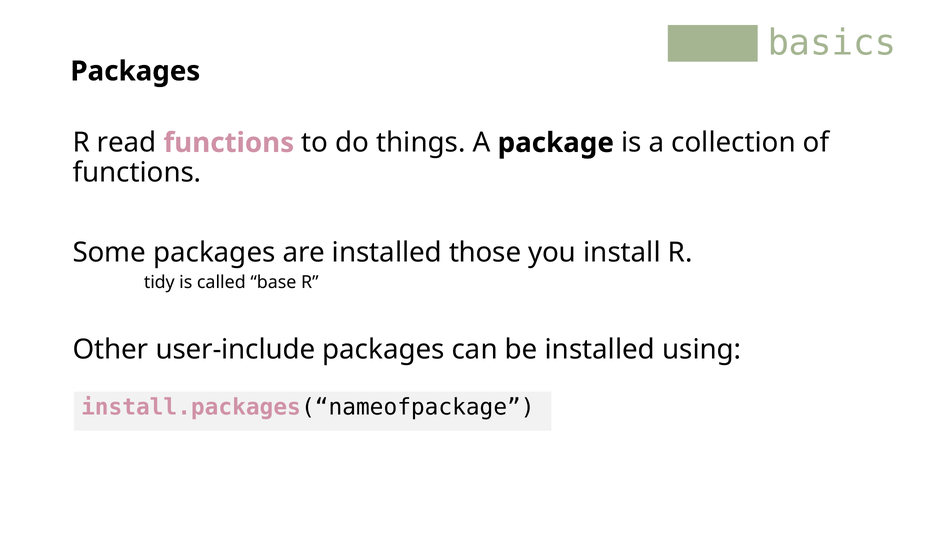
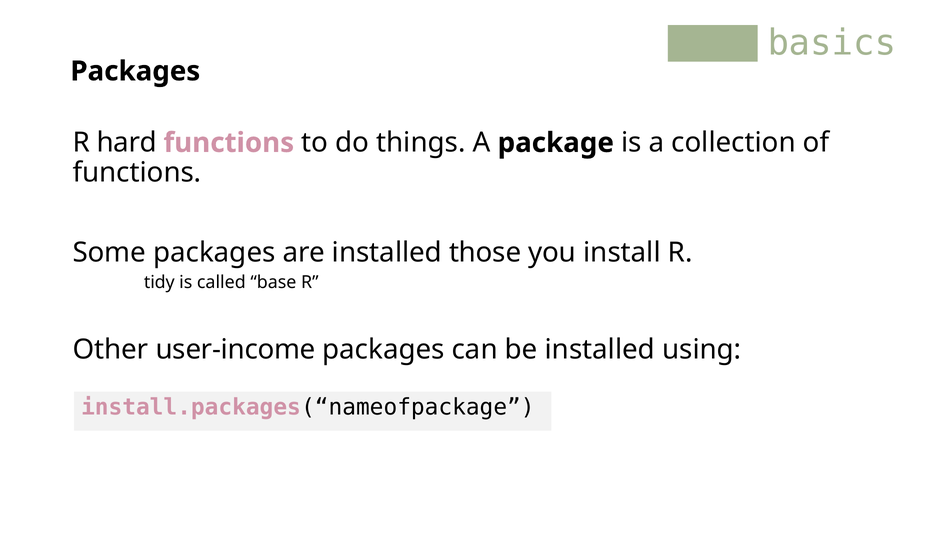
read: read -> hard (127, 143)
user-include: user-include -> user-income (236, 349)
